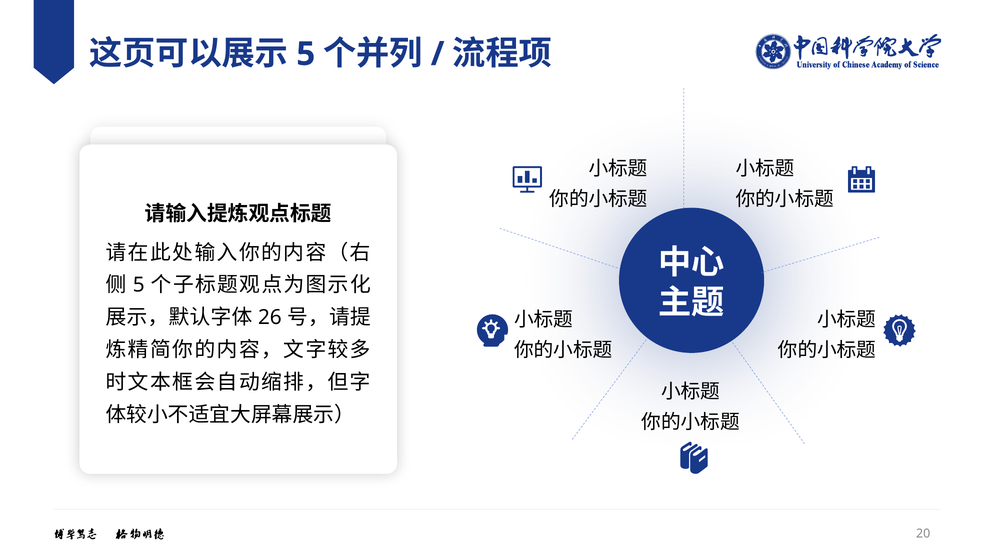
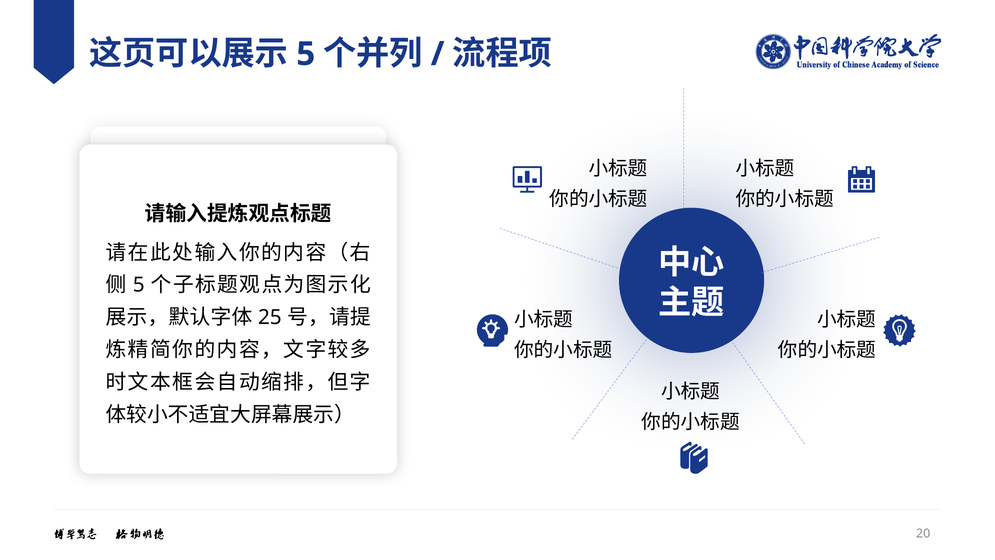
26: 26 -> 25 (270, 317)
